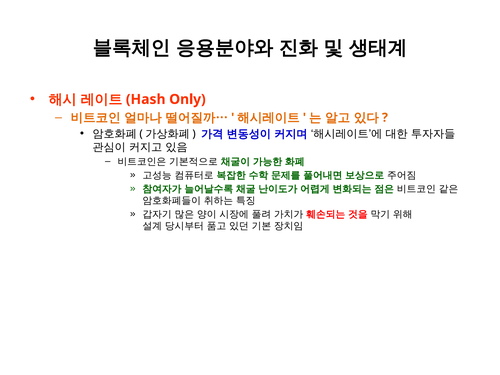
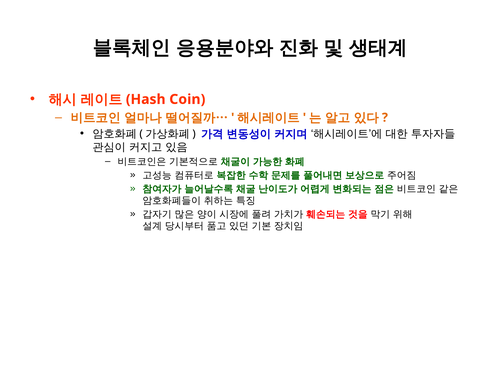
Only: Only -> Coin (187, 99)
